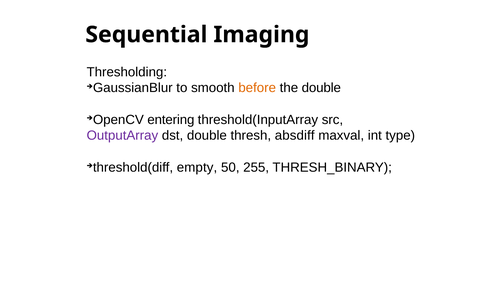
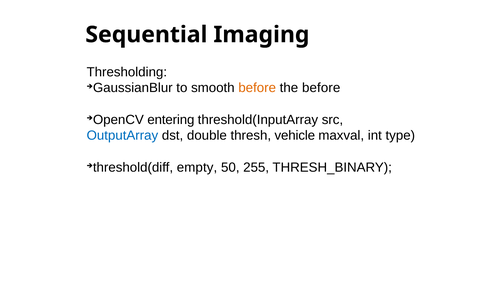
the double: double -> before (321, 88)
OutputArray colour: purple -> blue (122, 136)
absdiff: absdiff -> vehicle (295, 136)
